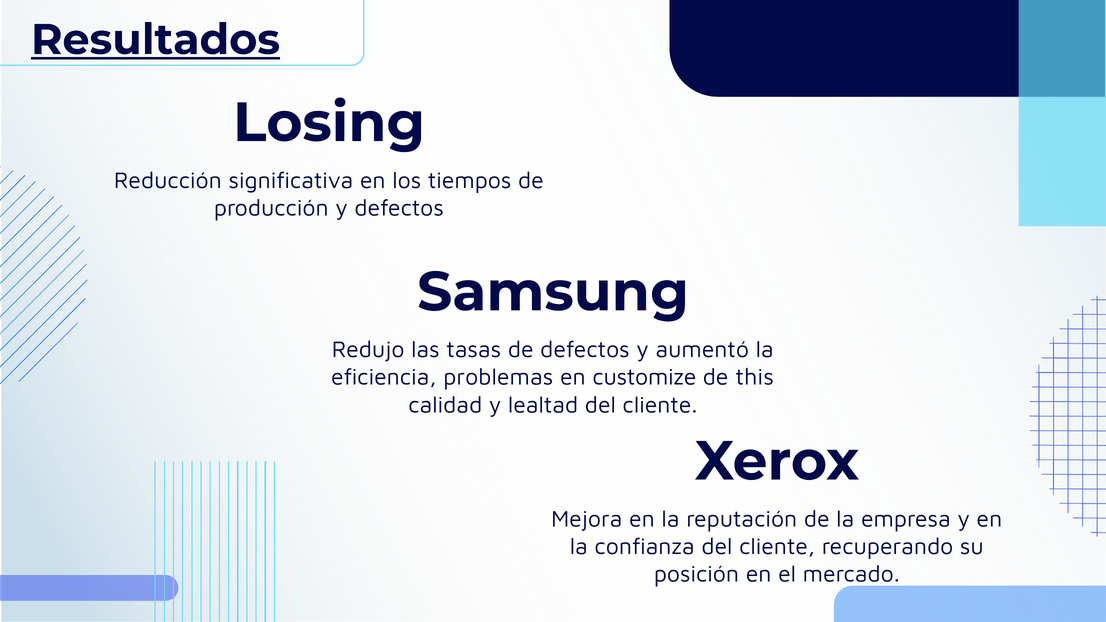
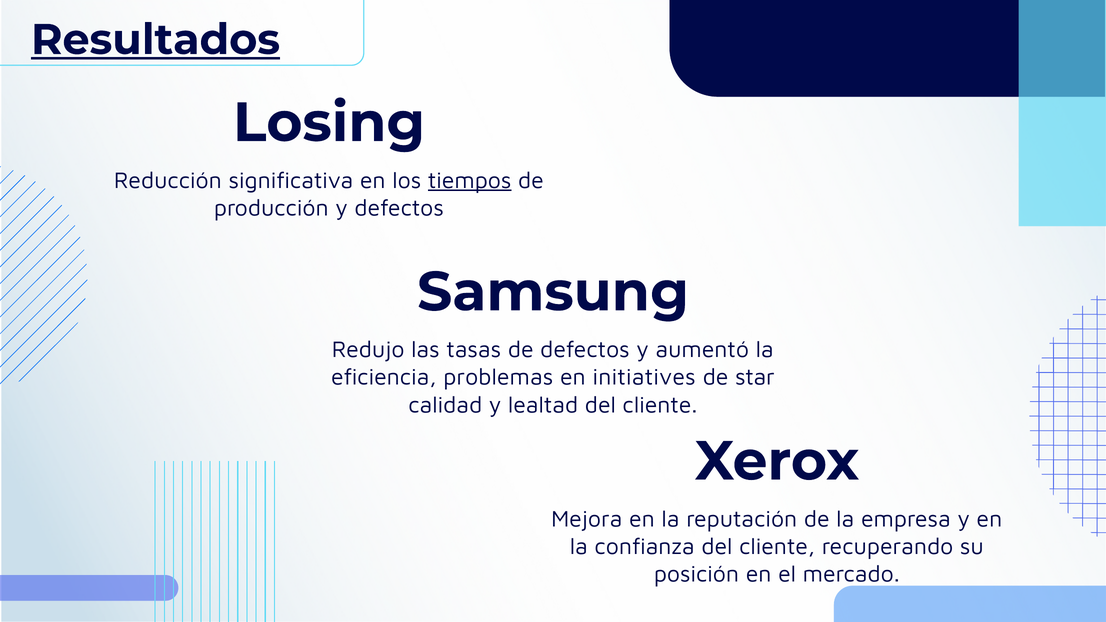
tiempos underline: none -> present (470, 180)
customize: customize -> initiatives (644, 377)
this: this -> star (755, 377)
